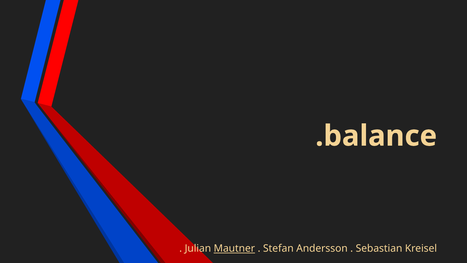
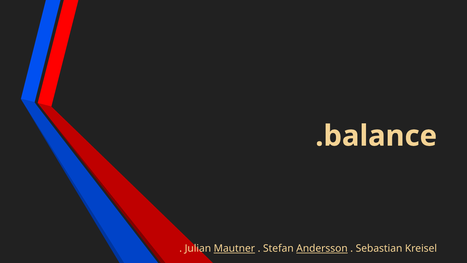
Andersson underline: none -> present (322, 248)
